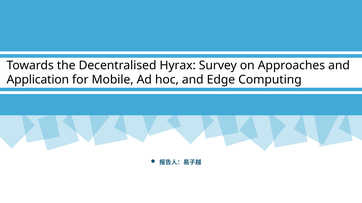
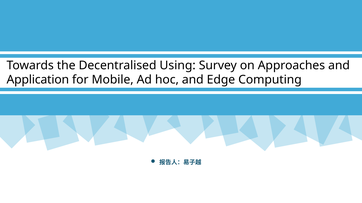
Hyrax: Hyrax -> Using (178, 66)
